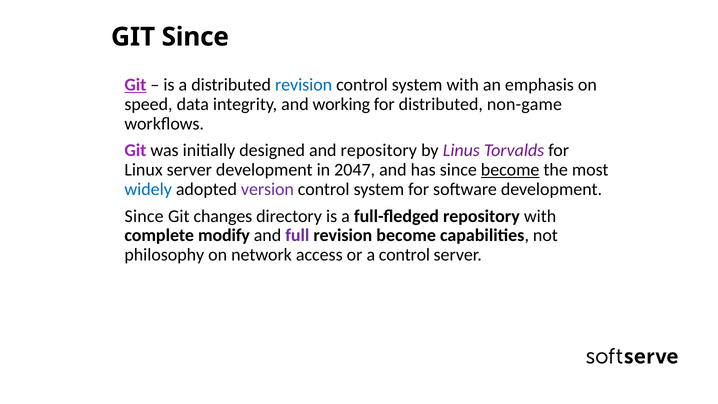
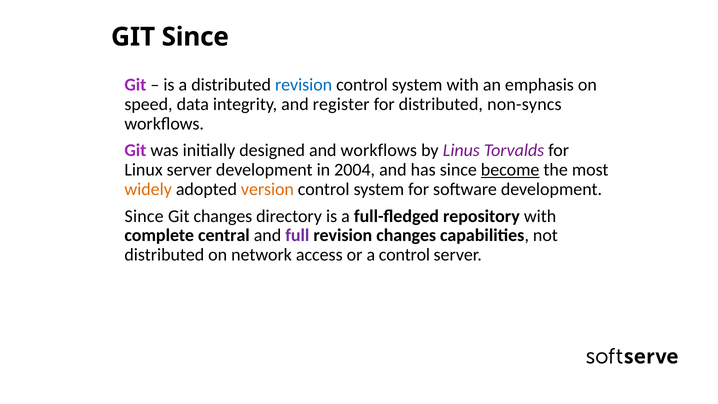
Git underline: present -> none (135, 85)
working: working -> register (341, 104)
non-game: non-game -> non-syncs (524, 104)
and repository: repository -> workflows (379, 150)
2047: 2047 -> 2004 (355, 170)
widely colour: blue -> orange (148, 189)
version colour: purple -> orange (267, 189)
modify: modify -> central (224, 235)
revision become: become -> changes (406, 235)
philosophy: philosophy -> distributed (164, 255)
